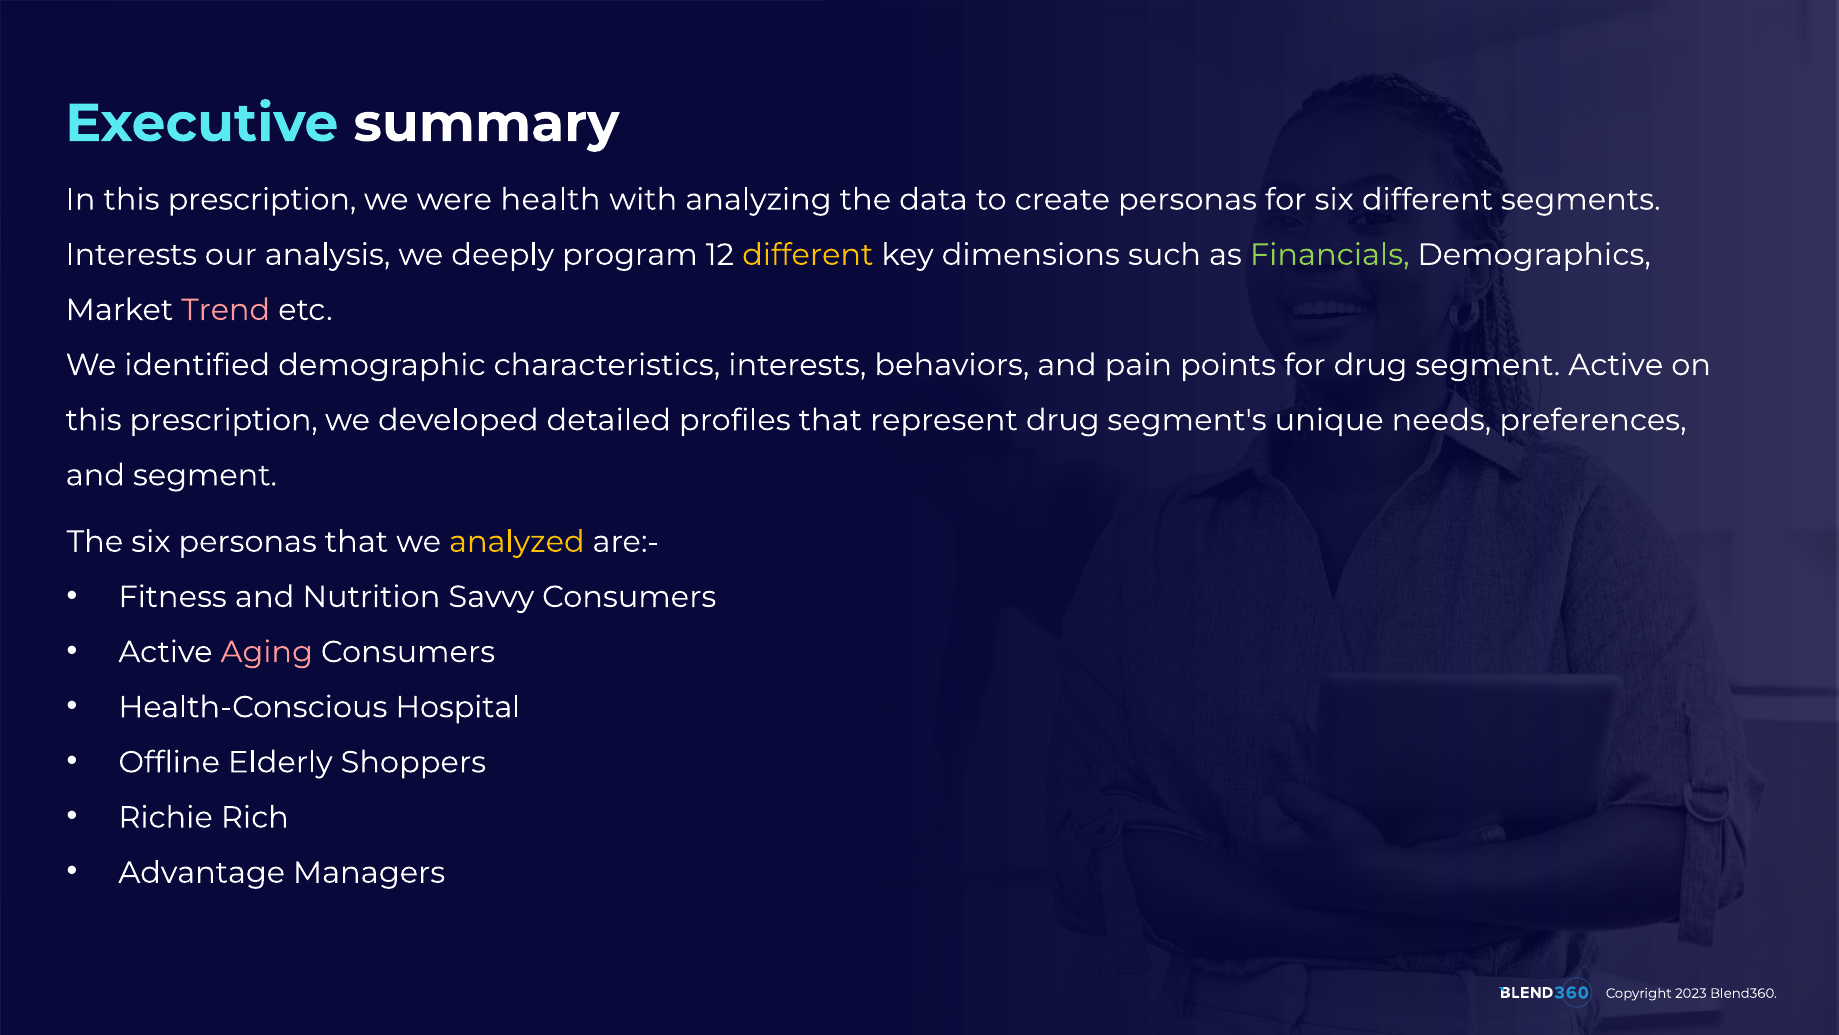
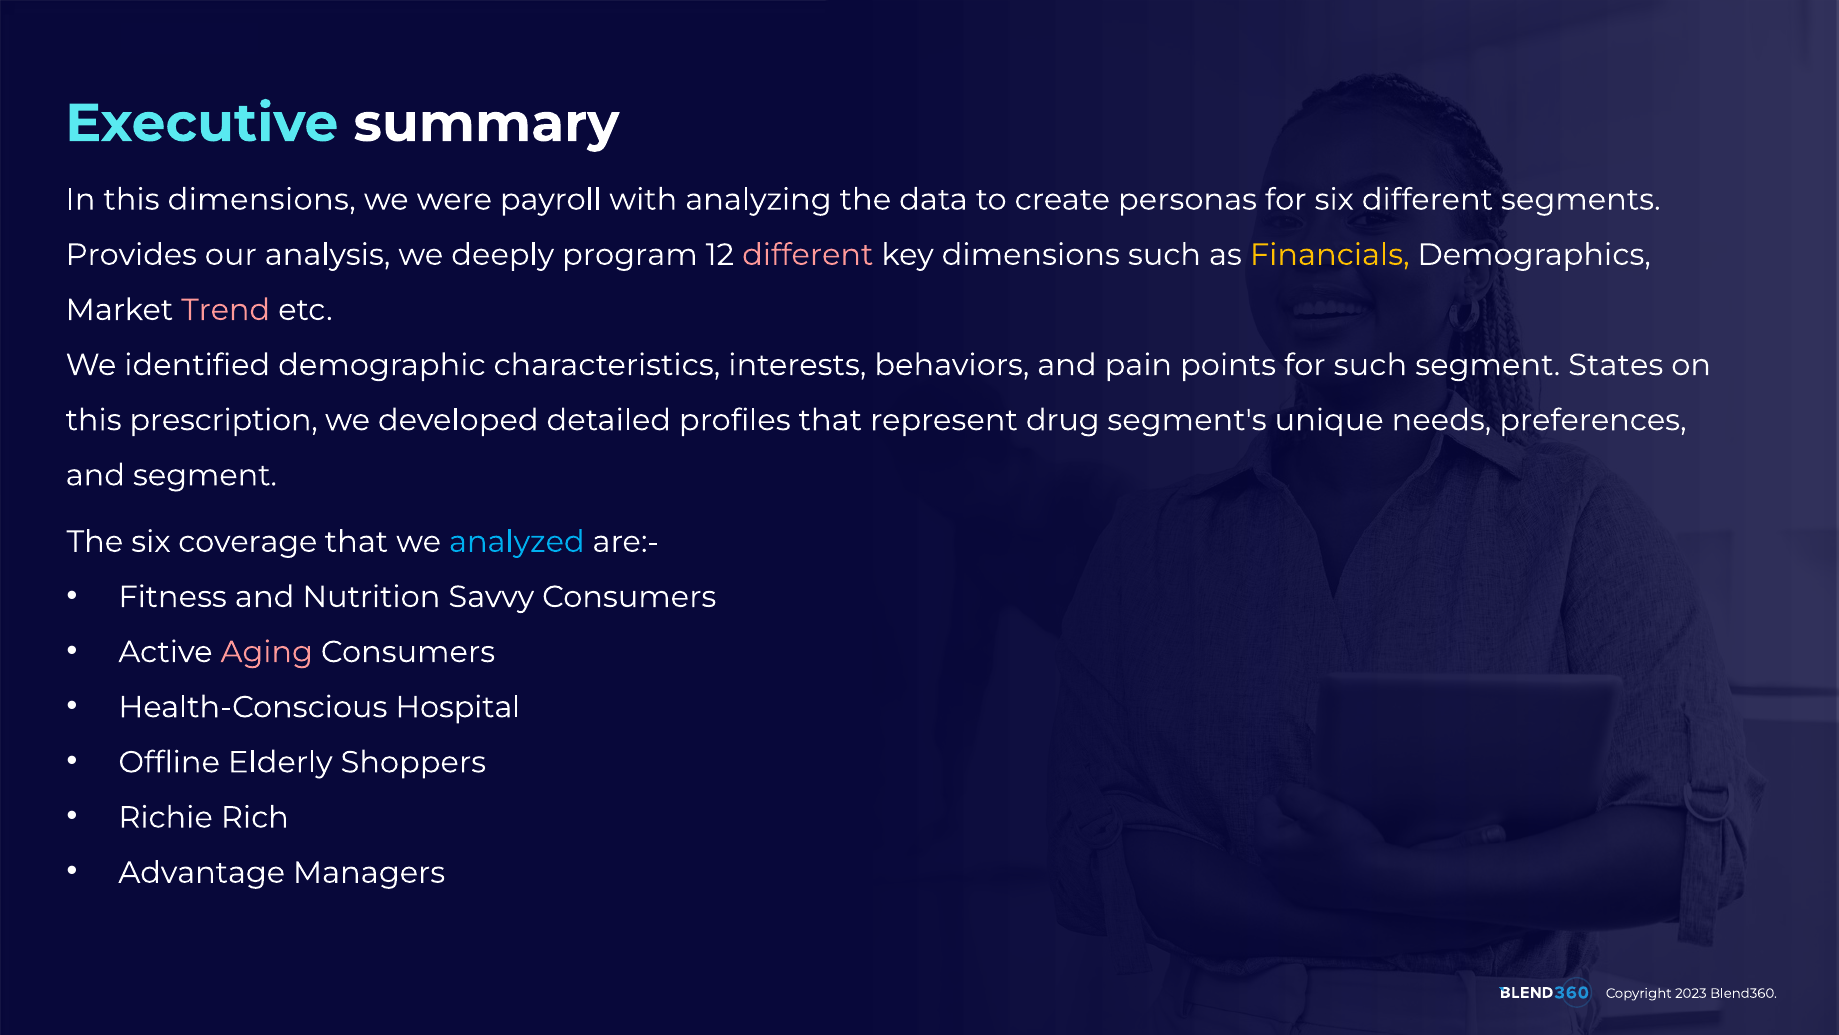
In this prescription: prescription -> dimensions (262, 199)
health: health -> payroll (551, 199)
Interests: Interests -> Provides (131, 255)
different colour: yellow -> pink (808, 255)
Financials colour: light green -> yellow (1330, 255)
for drug: drug -> such (1370, 365)
segment Active: Active -> States (1616, 365)
six personas: personas -> coverage (248, 541)
analyzed colour: yellow -> light blue (517, 541)
